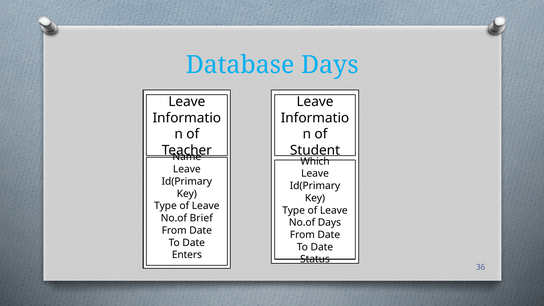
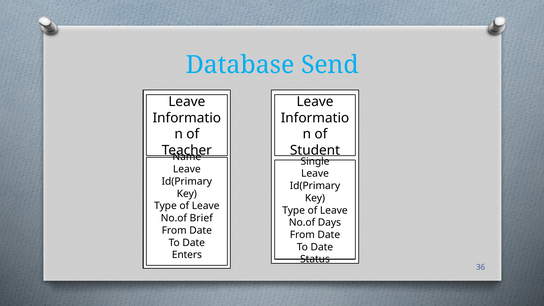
Database Days: Days -> Send (330, 65)
Which: Which -> Single (315, 161)
